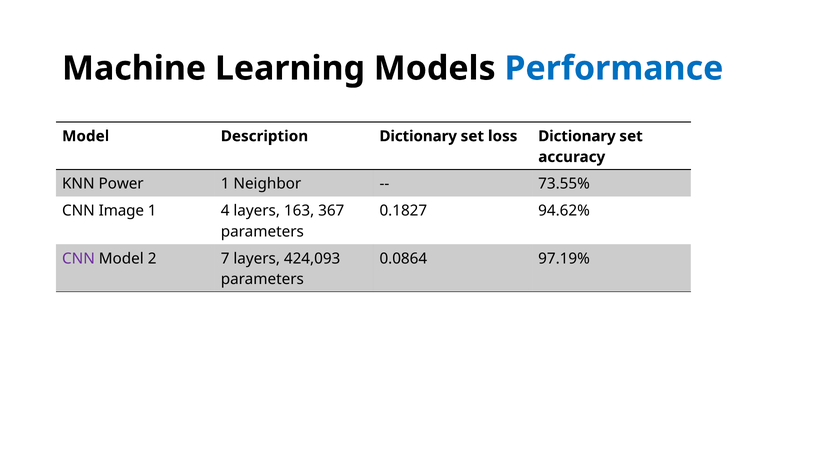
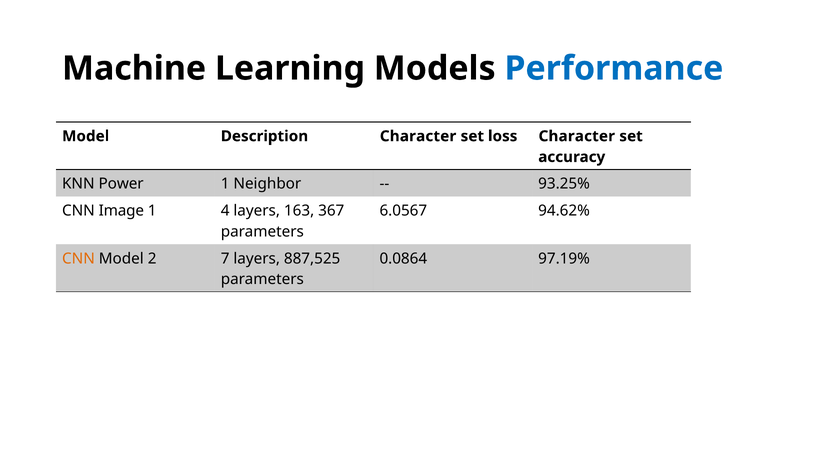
Description Dictionary: Dictionary -> Character (418, 136)
loss Dictionary: Dictionary -> Character (577, 136)
73.55%: 73.55% -> 93.25% (564, 184)
0.1827: 0.1827 -> 6.0567 (403, 211)
CNN colour: purple -> orange (78, 258)
424,093: 424,093 -> 887,525 (312, 258)
